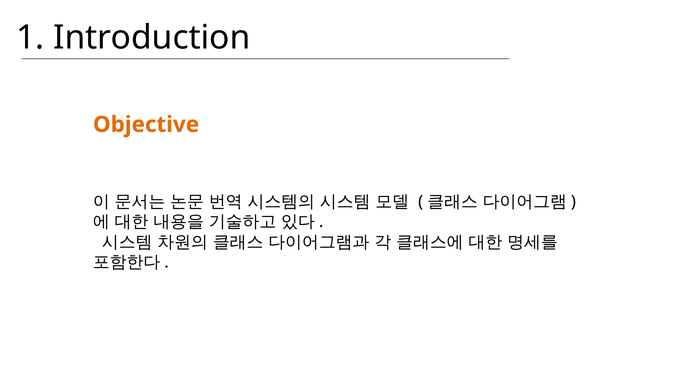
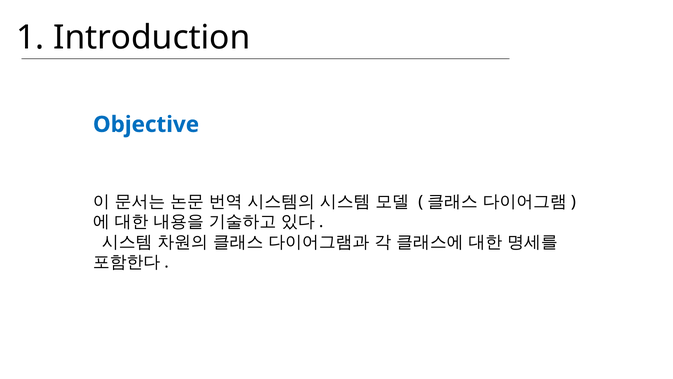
Objective colour: orange -> blue (146, 124)
